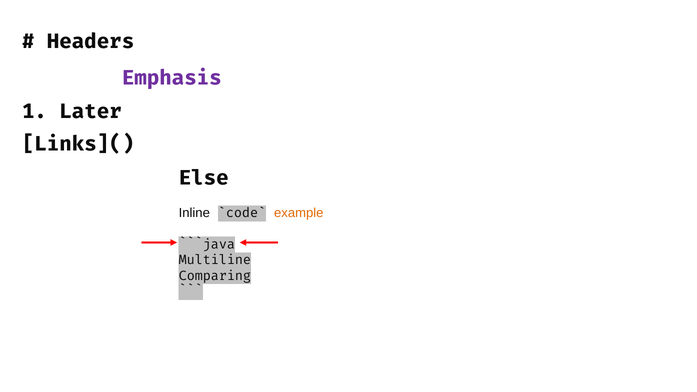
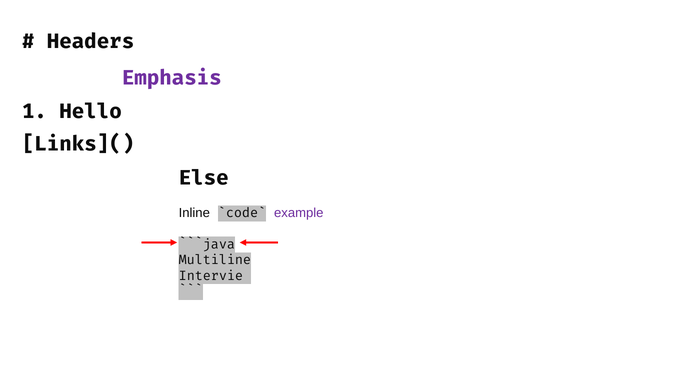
Later: Later -> Hello (91, 112)
example colour: orange -> purple (299, 213)
Comparing: Comparing -> Interview (215, 276)
